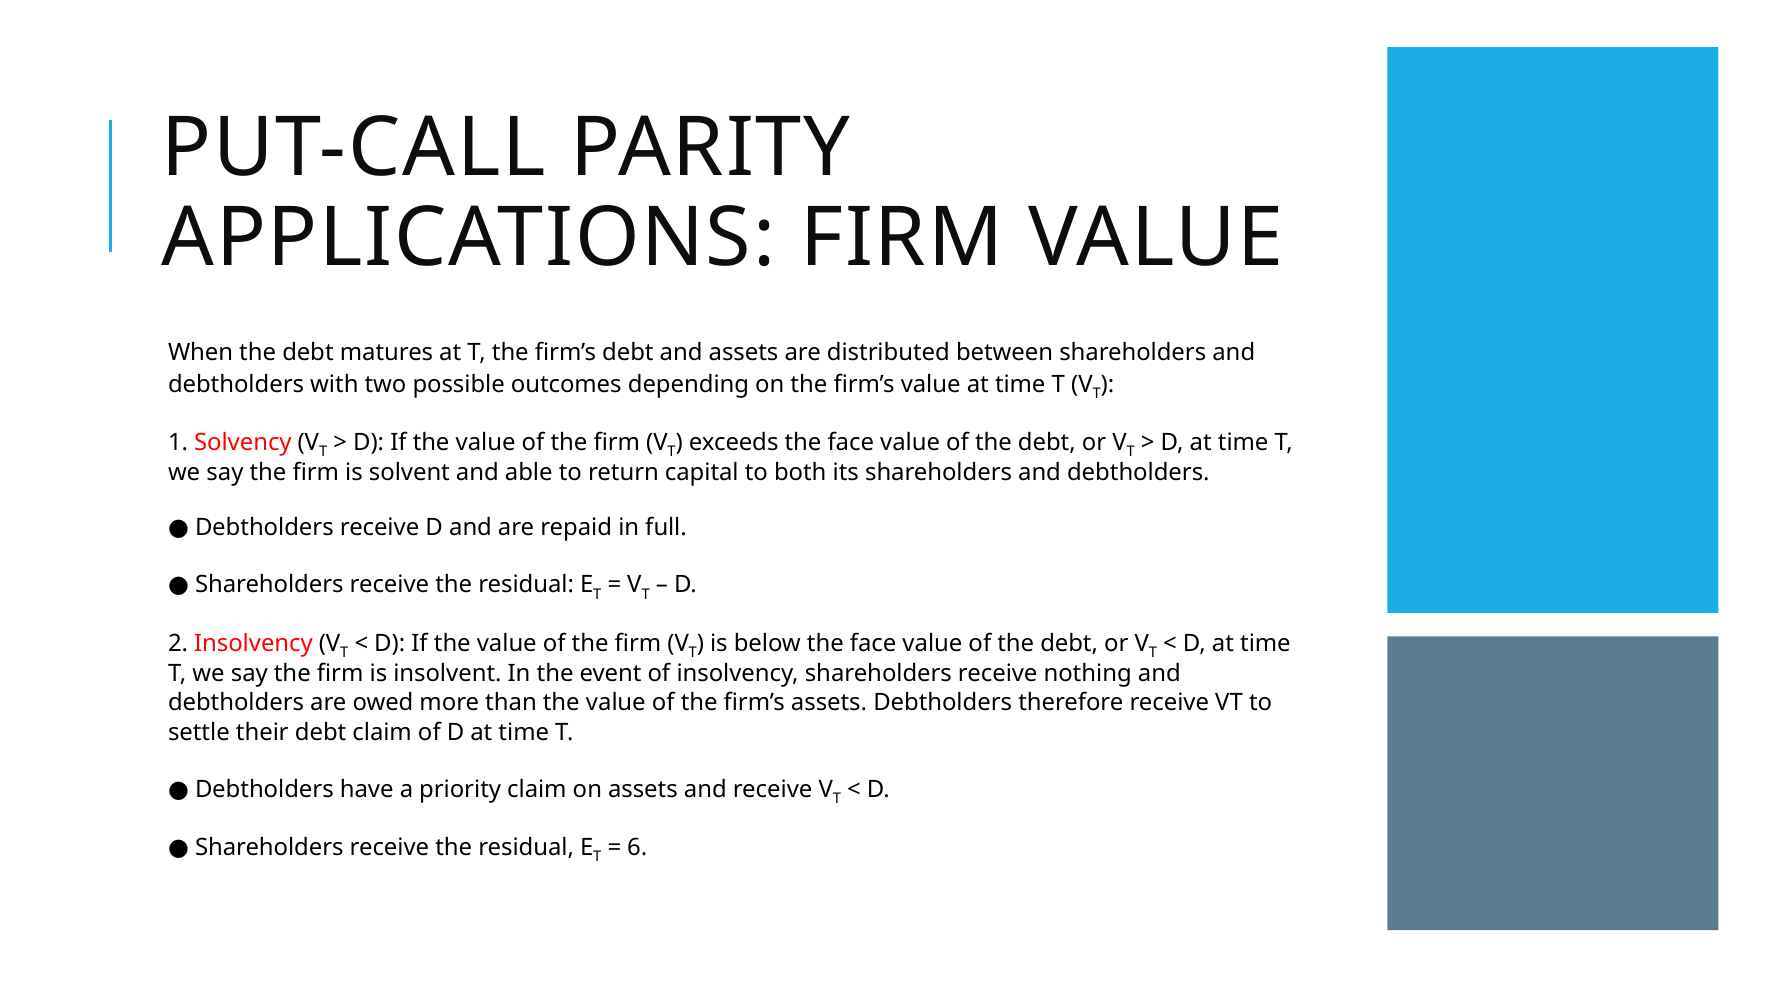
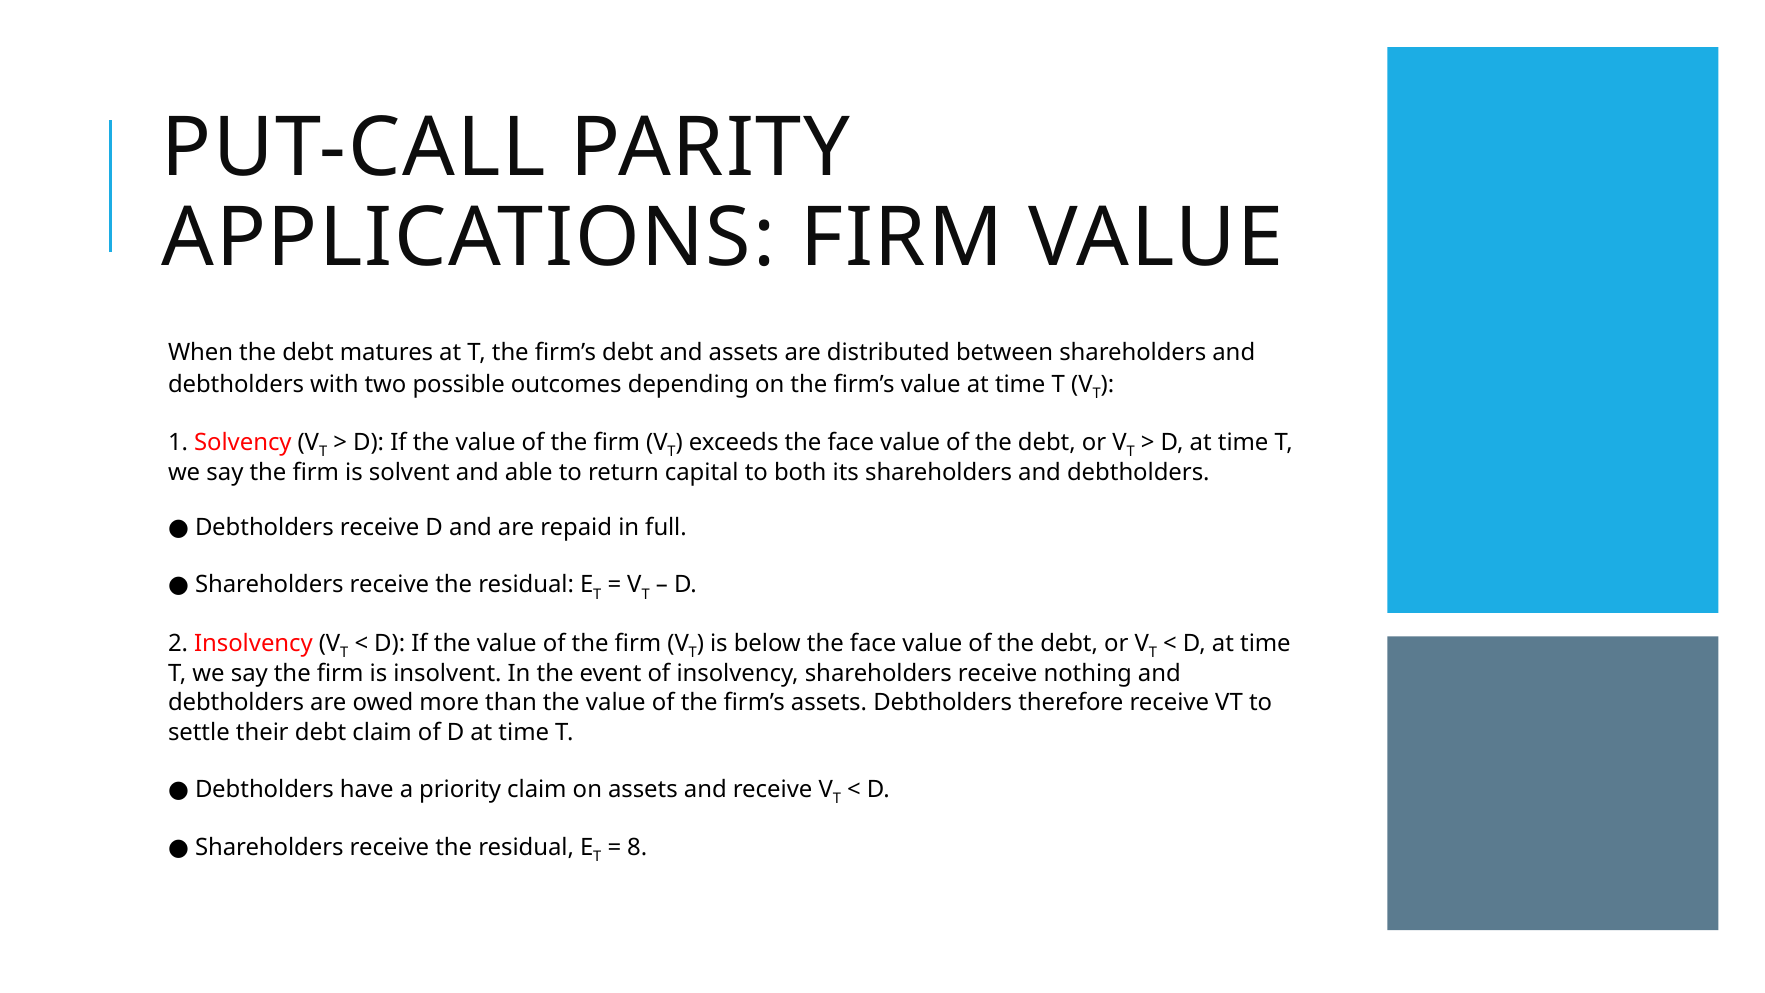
6: 6 -> 8 (637, 847)
